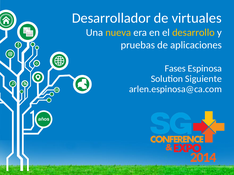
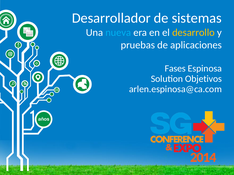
virtuales: virtuales -> sistemas (197, 18)
nueva colour: yellow -> light blue (118, 33)
Siguiente: Siguiente -> Objetivos (204, 79)
